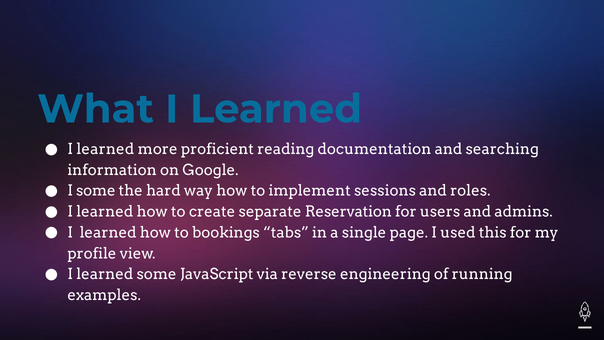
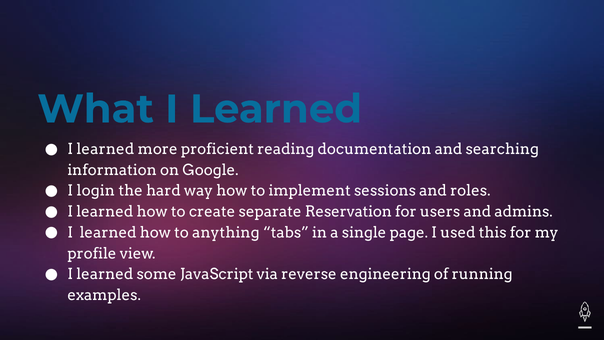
I some: some -> login (96, 191)
bookings: bookings -> anything (226, 233)
